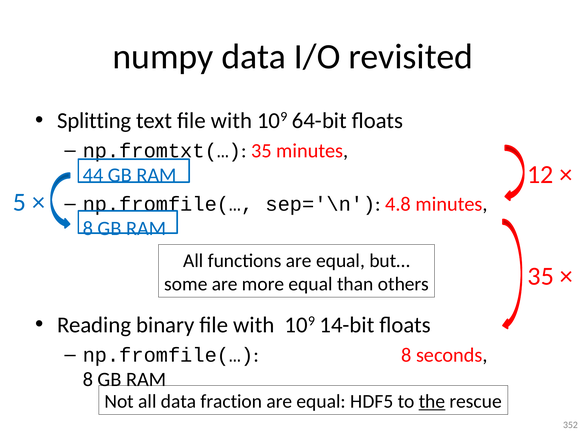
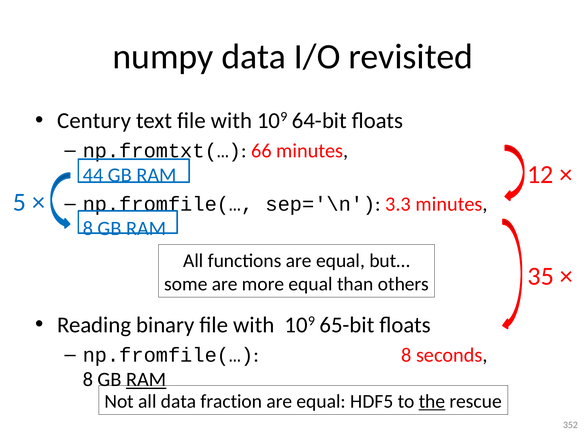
Splitting: Splitting -> Century (94, 121)
np.fromtxt(… 35: 35 -> 66 (261, 151)
4.8: 4.8 -> 3.3 (398, 204)
14-bit: 14-bit -> 65-bit (347, 325)
RAM underline: none -> present (146, 380)
